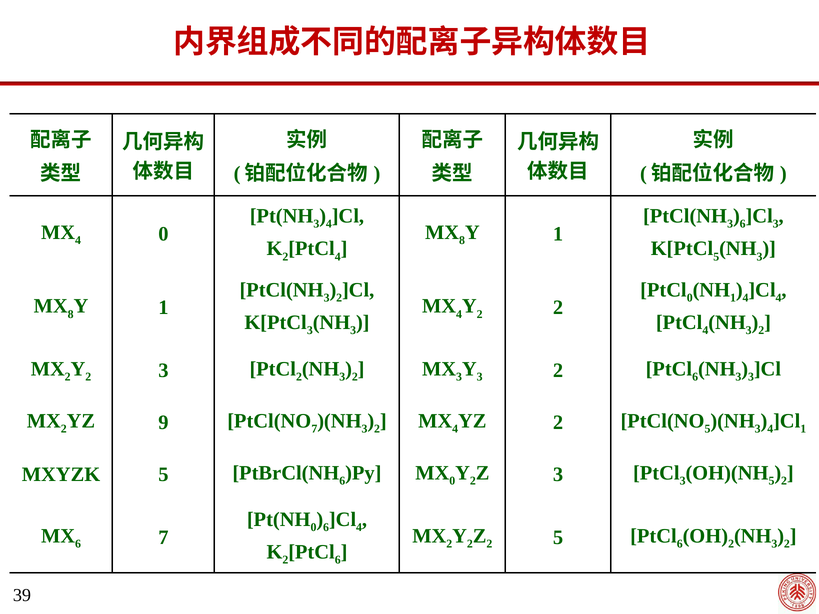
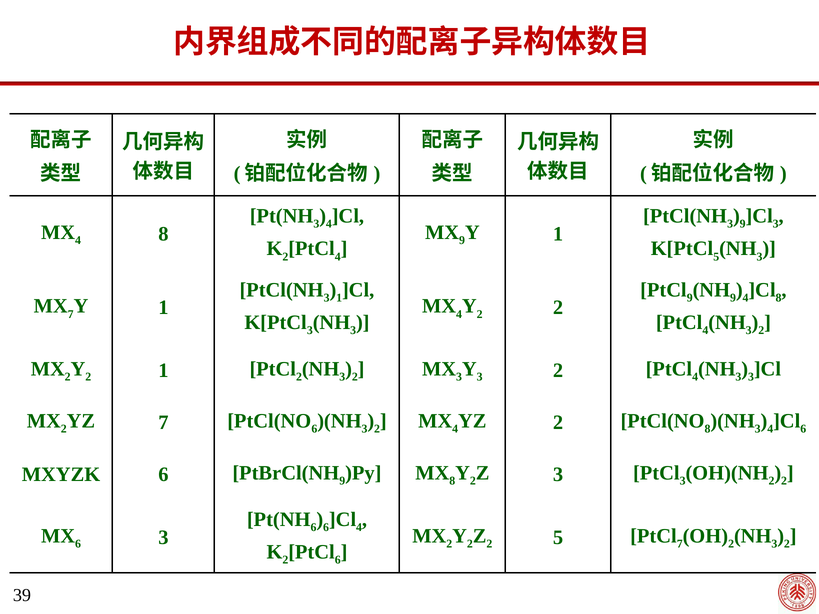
6: 6 -> 9 (743, 224)
0: 0 -> 8 (163, 234)
8: 8 -> 9 (462, 240)
2: 2 -> 1 (339, 298)
0: 0 -> 9 (690, 298)
1: 1 -> 9 (733, 298)
4: 4 -> 8 (779, 298)
8: 8 -> 7 (71, 314)
2 3: 3 -> 1 (163, 371)
6: 6 -> 4 (695, 377)
9: 9 -> 7 (163, 423)
7: 7 -> 6 (314, 429)
5: 5 -> 8 (708, 429)
1: 1 -> 6 (803, 429)
MXYZK 5: 5 -> 6 (163, 475)
6: 6 -> 9 (342, 481)
0: 0 -> 8 (452, 481)
5: 5 -> 2 (772, 481)
0: 0 -> 6 (313, 528)
7: 7 -> 3 (163, 537)
6: 6 -> 7 (680, 544)
